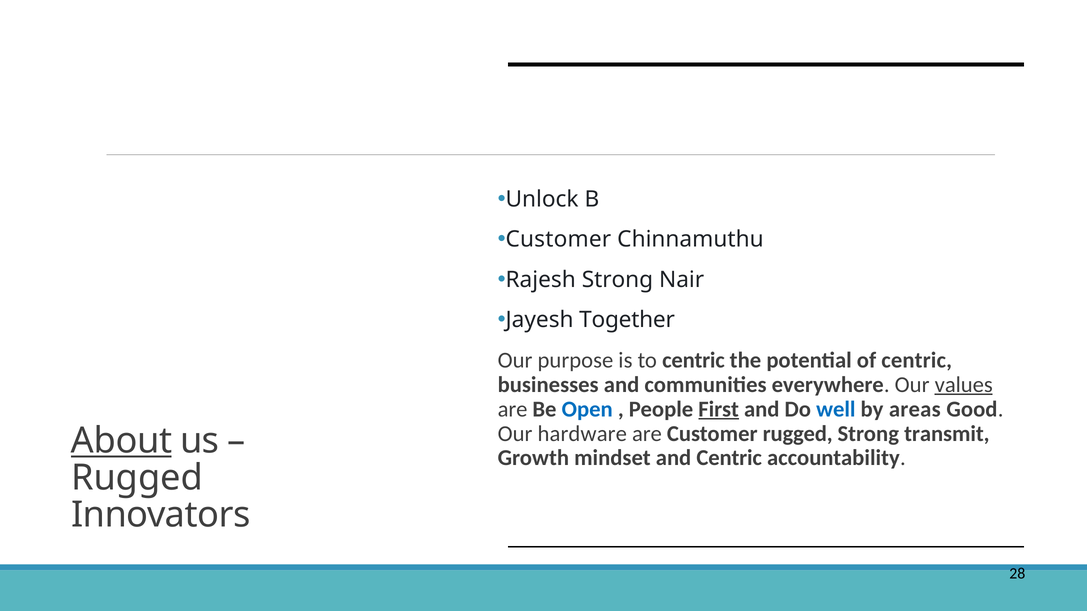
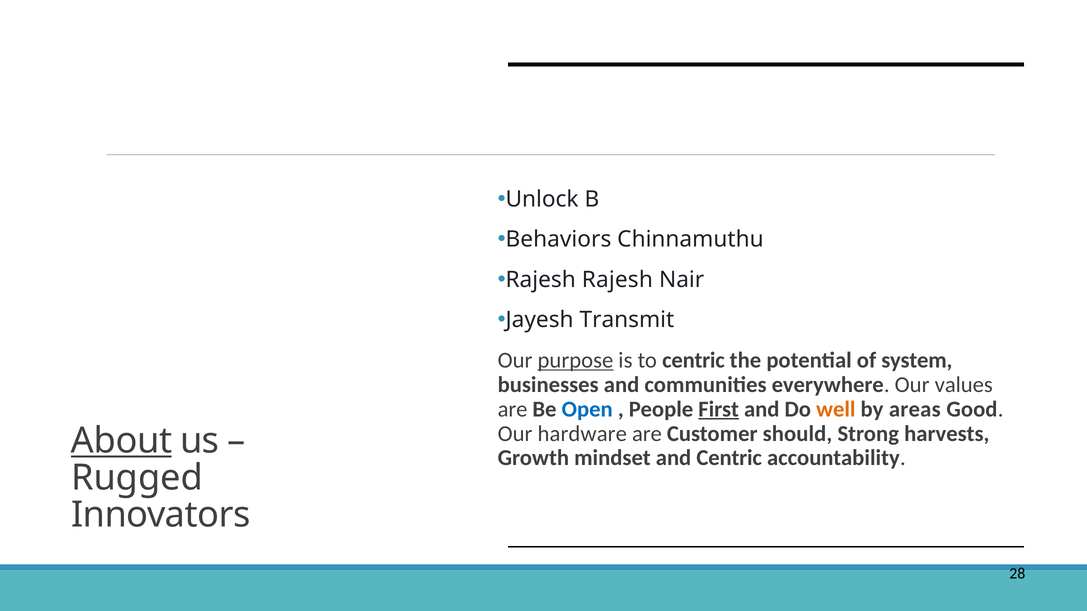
Customer: Customer -> Behaviors (558, 240)
Rajesh Strong: Strong -> Rajesh (617, 280)
Together: Together -> Transmit (627, 320)
purpose underline: none -> present (575, 360)
of centric: centric -> system (917, 360)
values underline: present -> none (964, 385)
well colour: blue -> orange (836, 409)
Customer rugged: rugged -> should (798, 434)
transmit: transmit -> harvests (947, 434)
